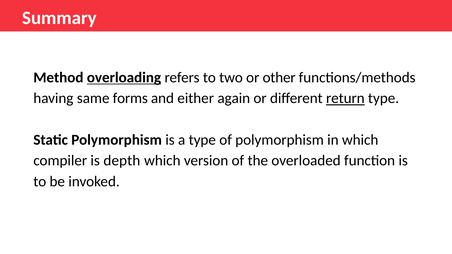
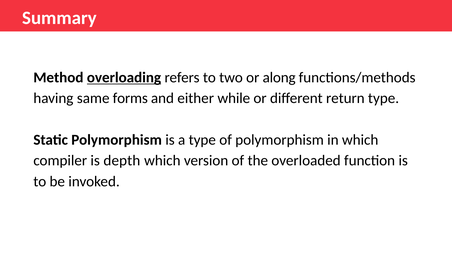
other: other -> along (279, 78)
again: again -> while (234, 98)
return underline: present -> none (345, 98)
